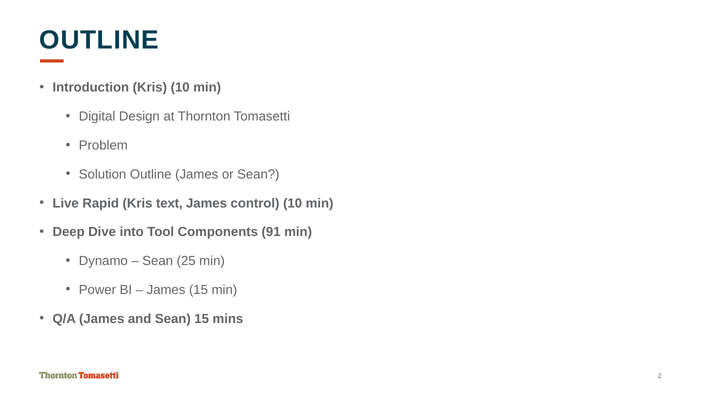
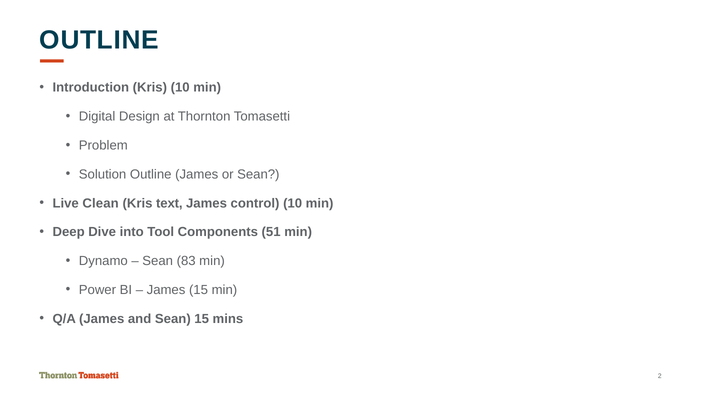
Rapid: Rapid -> Clean (101, 203)
91: 91 -> 51 (271, 232)
25: 25 -> 83 (186, 261)
